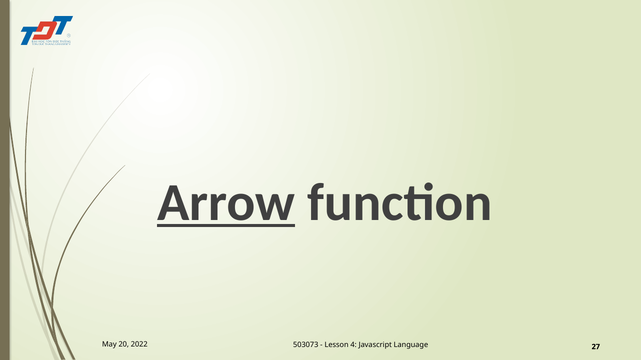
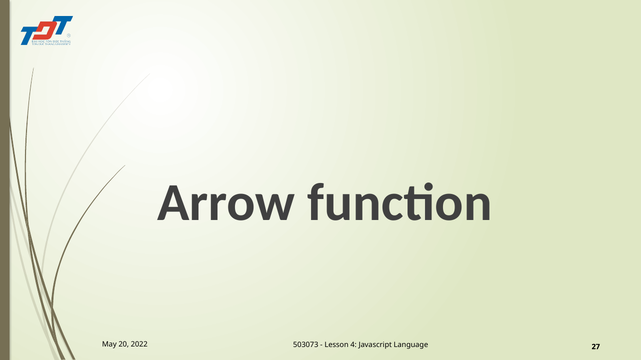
Arrow underline: present -> none (226, 203)
